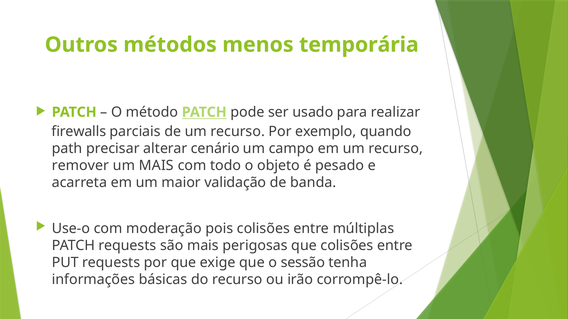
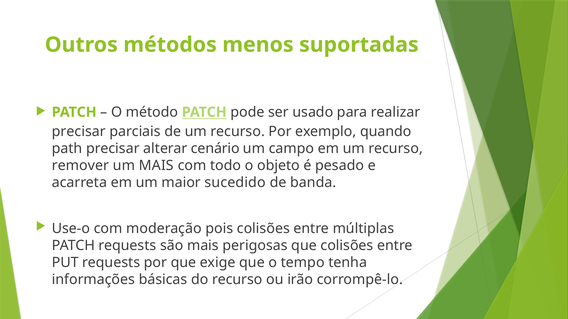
temporária: temporária -> suportadas (359, 45)
firewalls: firewalls -> precisar (79, 132)
validação: validação -> sucedido (235, 183)
sessão: sessão -> tempo (303, 263)
